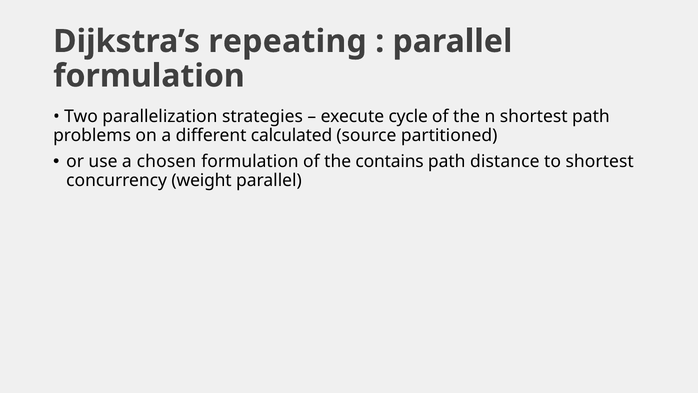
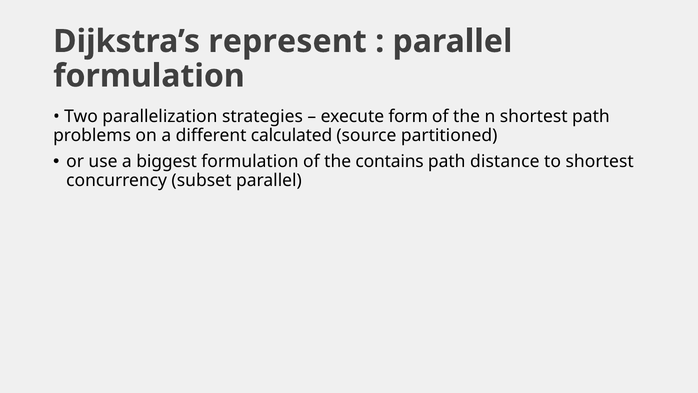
repeating: repeating -> represent (288, 41)
cycle: cycle -> form (408, 116)
chosen: chosen -> biggest (167, 161)
weight: weight -> subset (201, 180)
